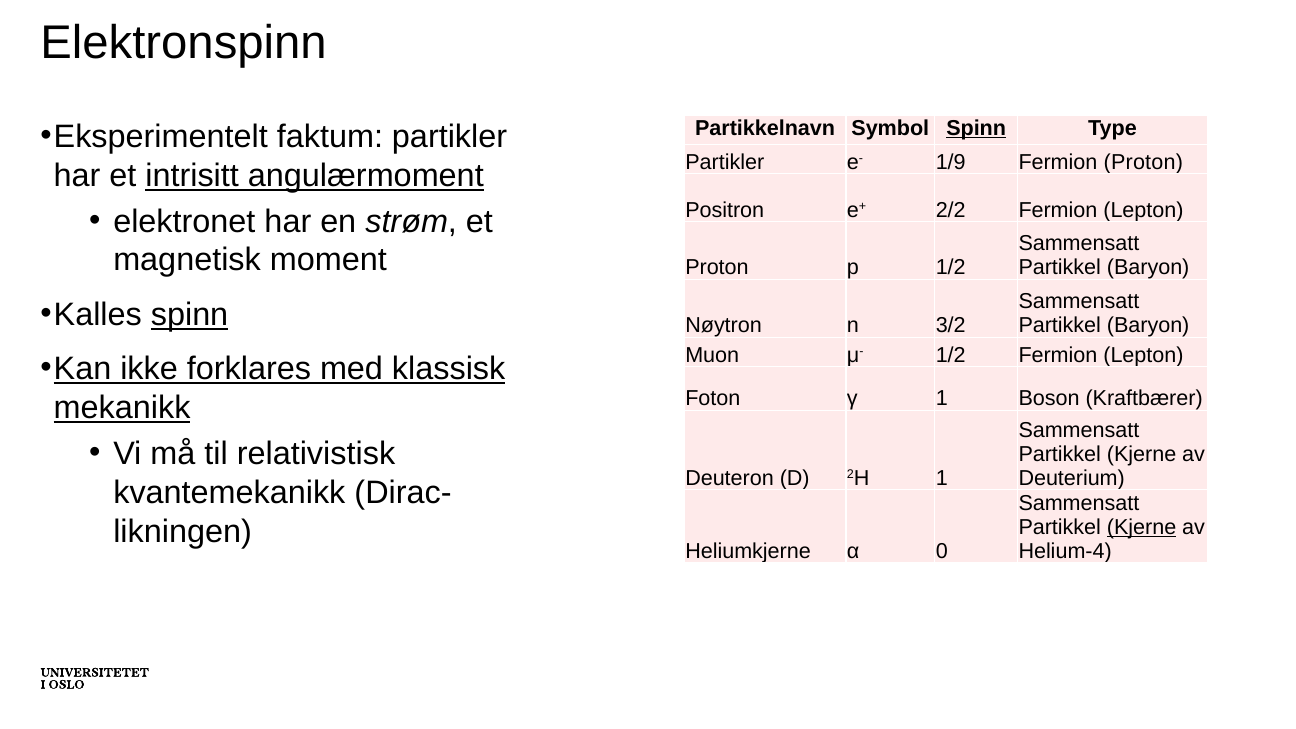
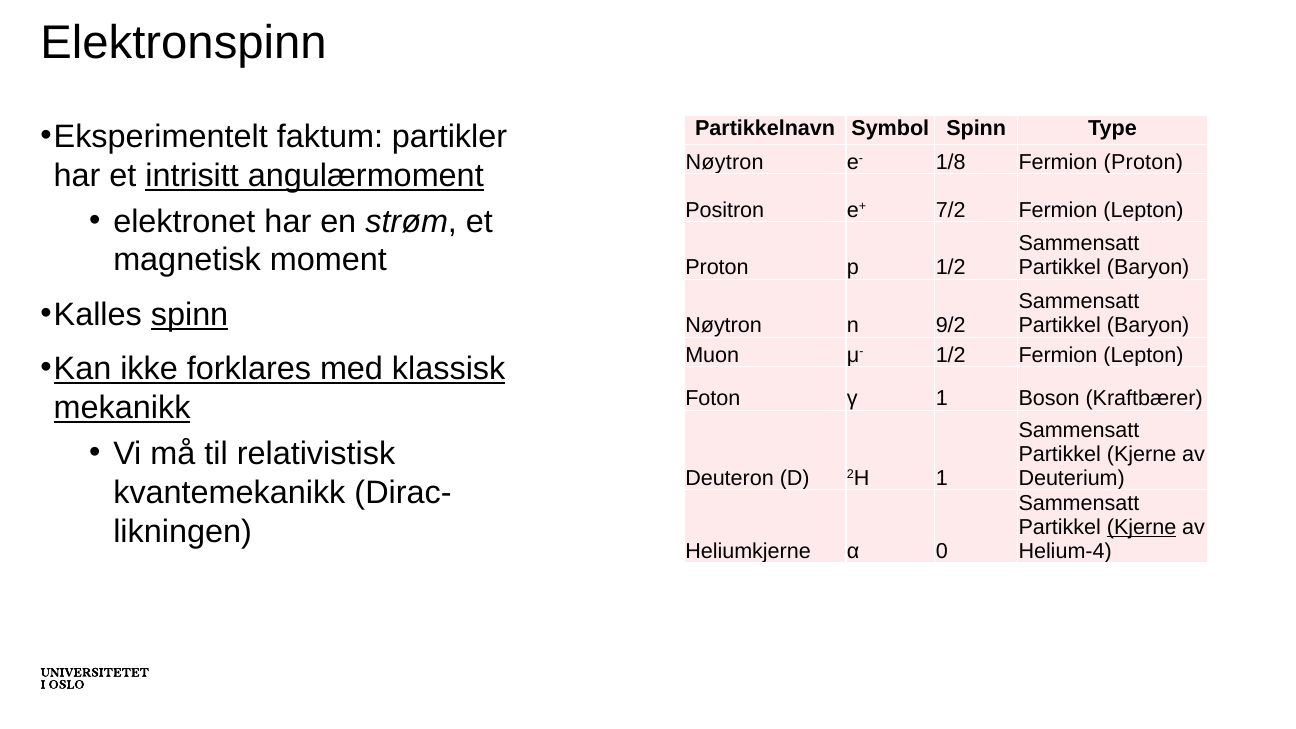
Spinn underline: present -> none (976, 128)
Partikler: Partikler -> Nøytron (725, 162)
1/9: 1/9 -> 1/8 (951, 162)
2/2: 2/2 -> 7/2 (951, 210)
3/2: 3/2 -> 9/2 (951, 326)
